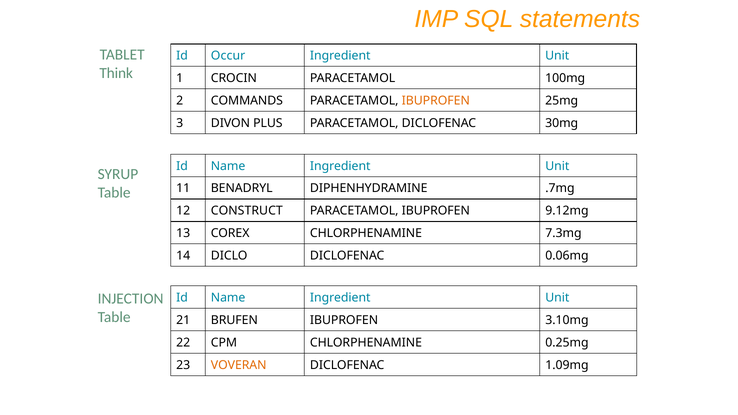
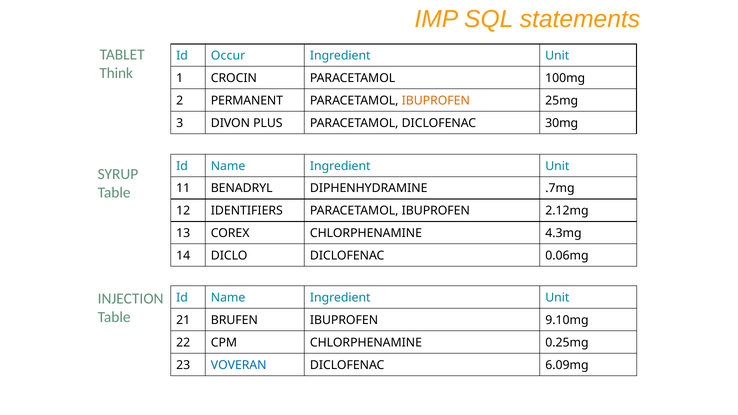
COMMANDS: COMMANDS -> PERMANENT (247, 101)
CONSTRUCT: CONSTRUCT -> IDENTIFIERS (247, 211)
9.12mg: 9.12mg -> 2.12mg (567, 211)
7.3mg: 7.3mg -> 4.3mg (563, 233)
3.10mg: 3.10mg -> 9.10mg (567, 320)
VOVERAN colour: orange -> blue (239, 365)
1.09mg: 1.09mg -> 6.09mg (567, 365)
